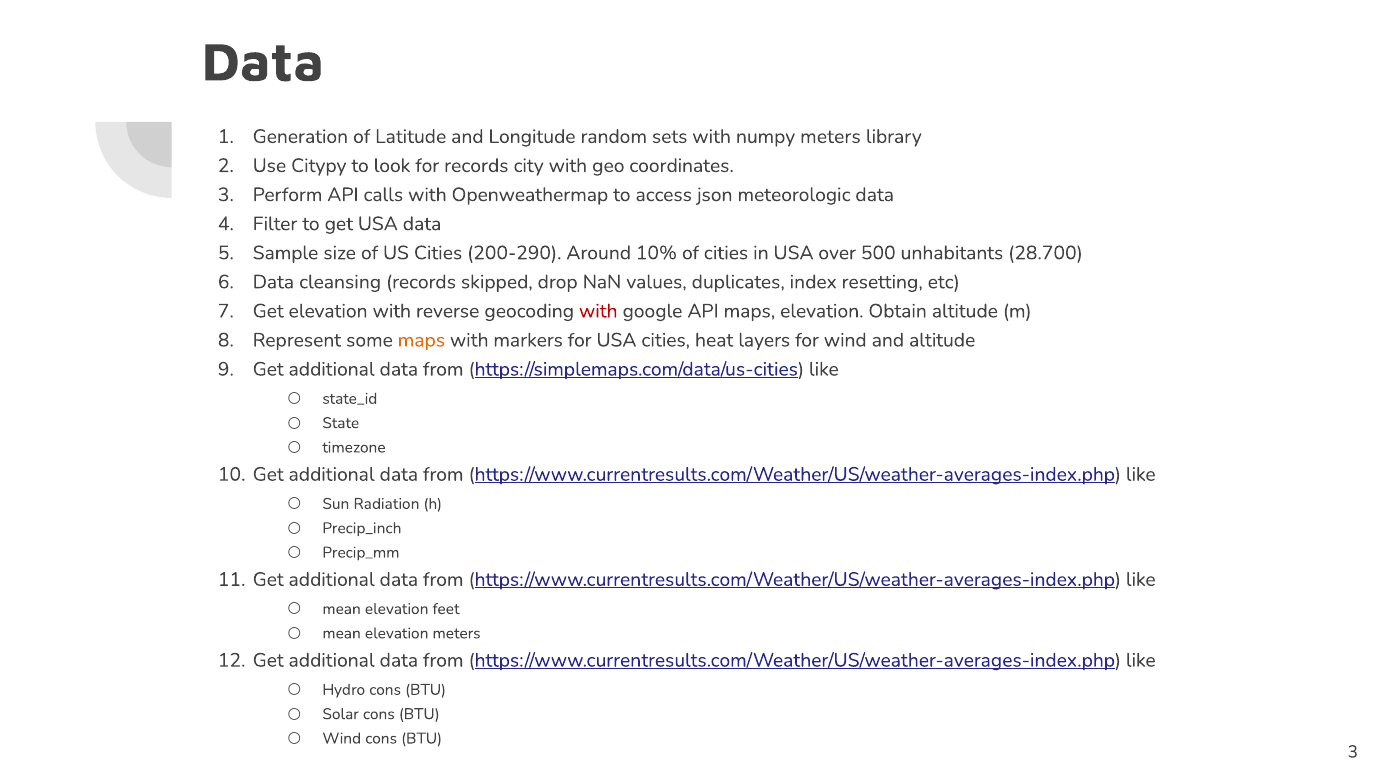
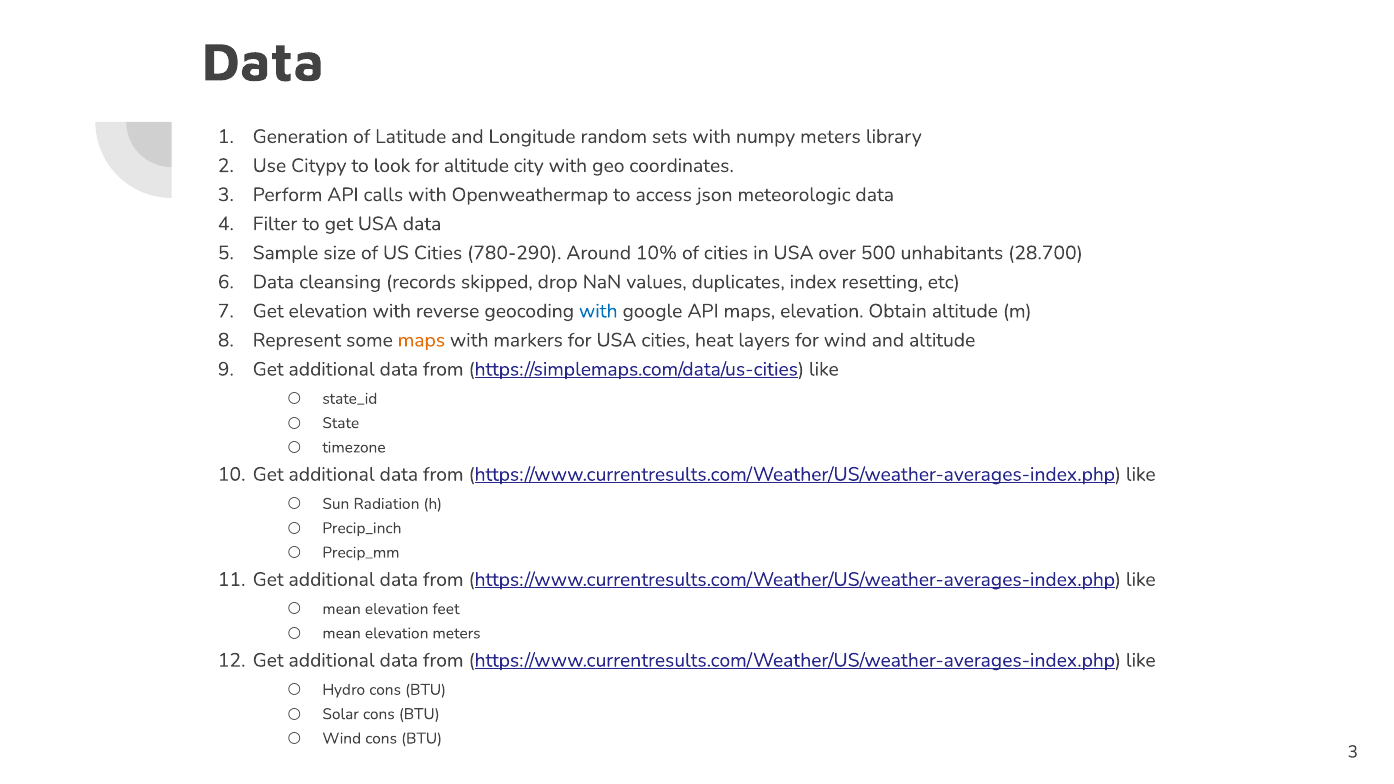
for records: records -> altitude (476, 166)
200-290: 200-290 -> 780-290 (514, 253)
with colour: red -> blue (598, 311)
